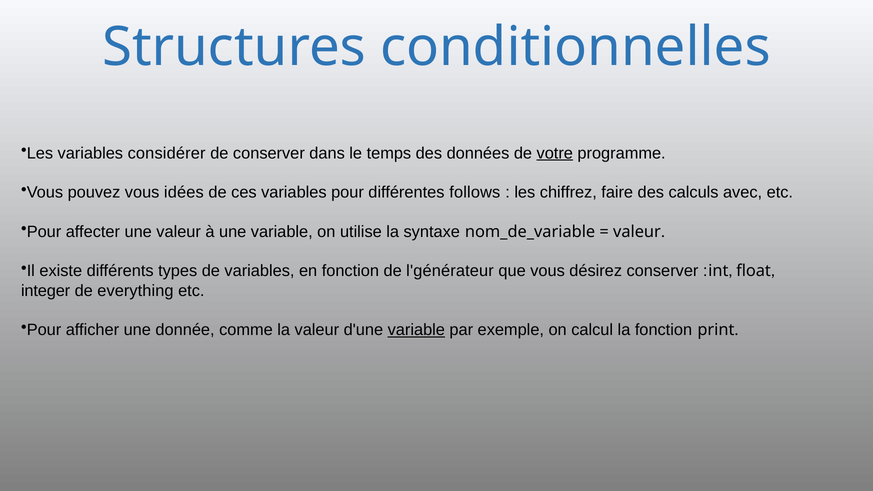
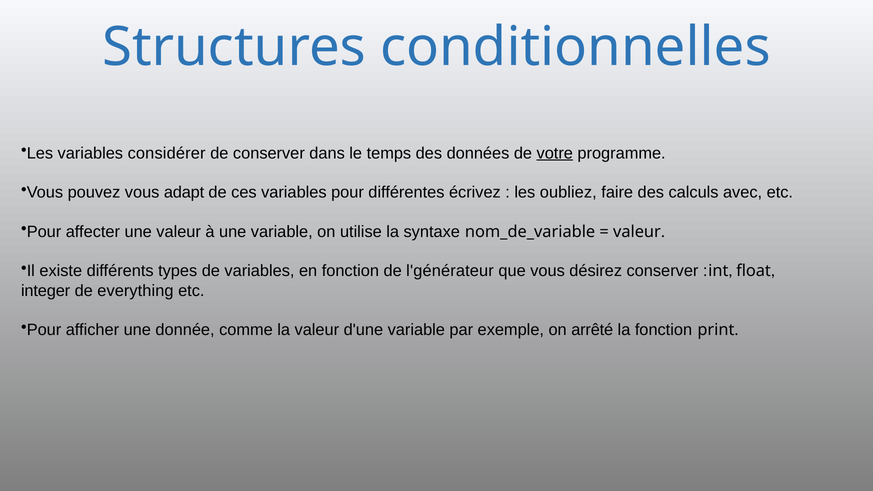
idées: idées -> adapt (184, 192)
follows: follows -> écrivez (475, 192)
chiffrez: chiffrez -> oubliez (568, 192)
variable underline: present -> none (416, 330)
calcul: calcul -> arrêté (592, 330)
